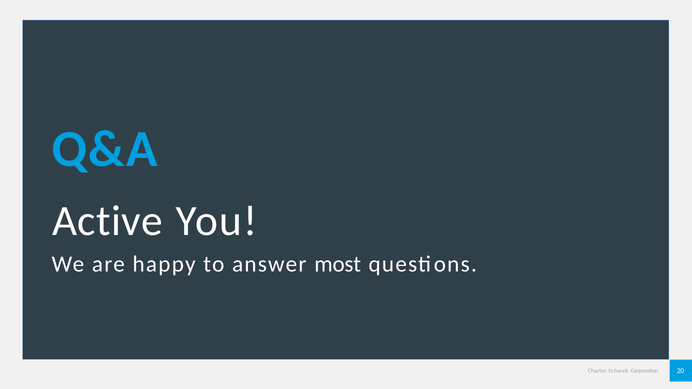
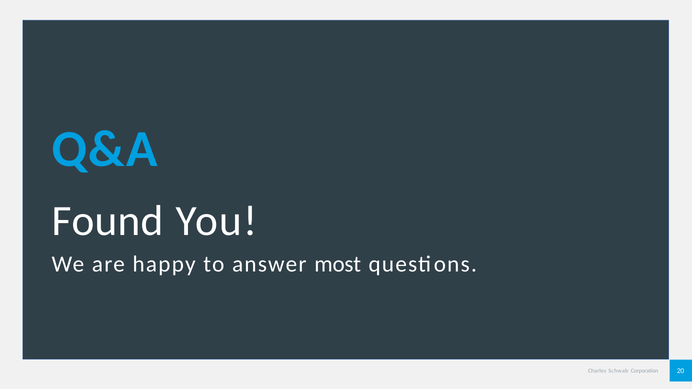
Active: Active -> Found (108, 221)
